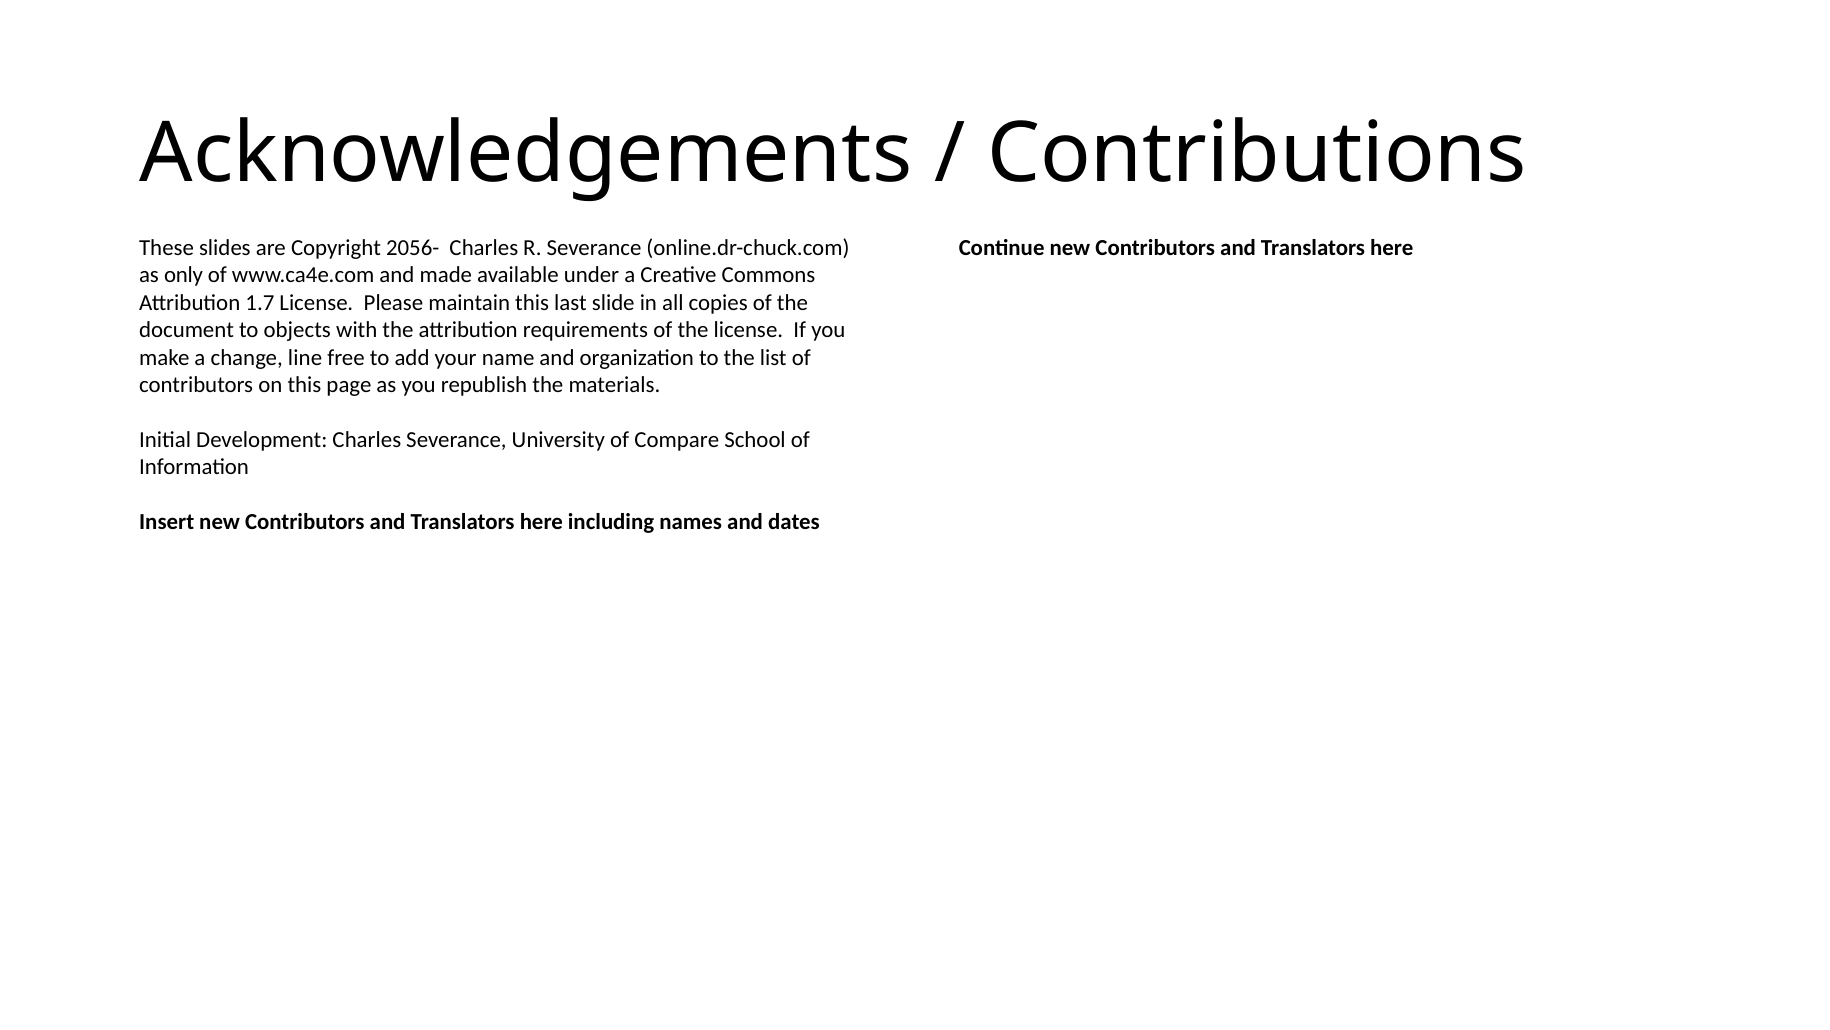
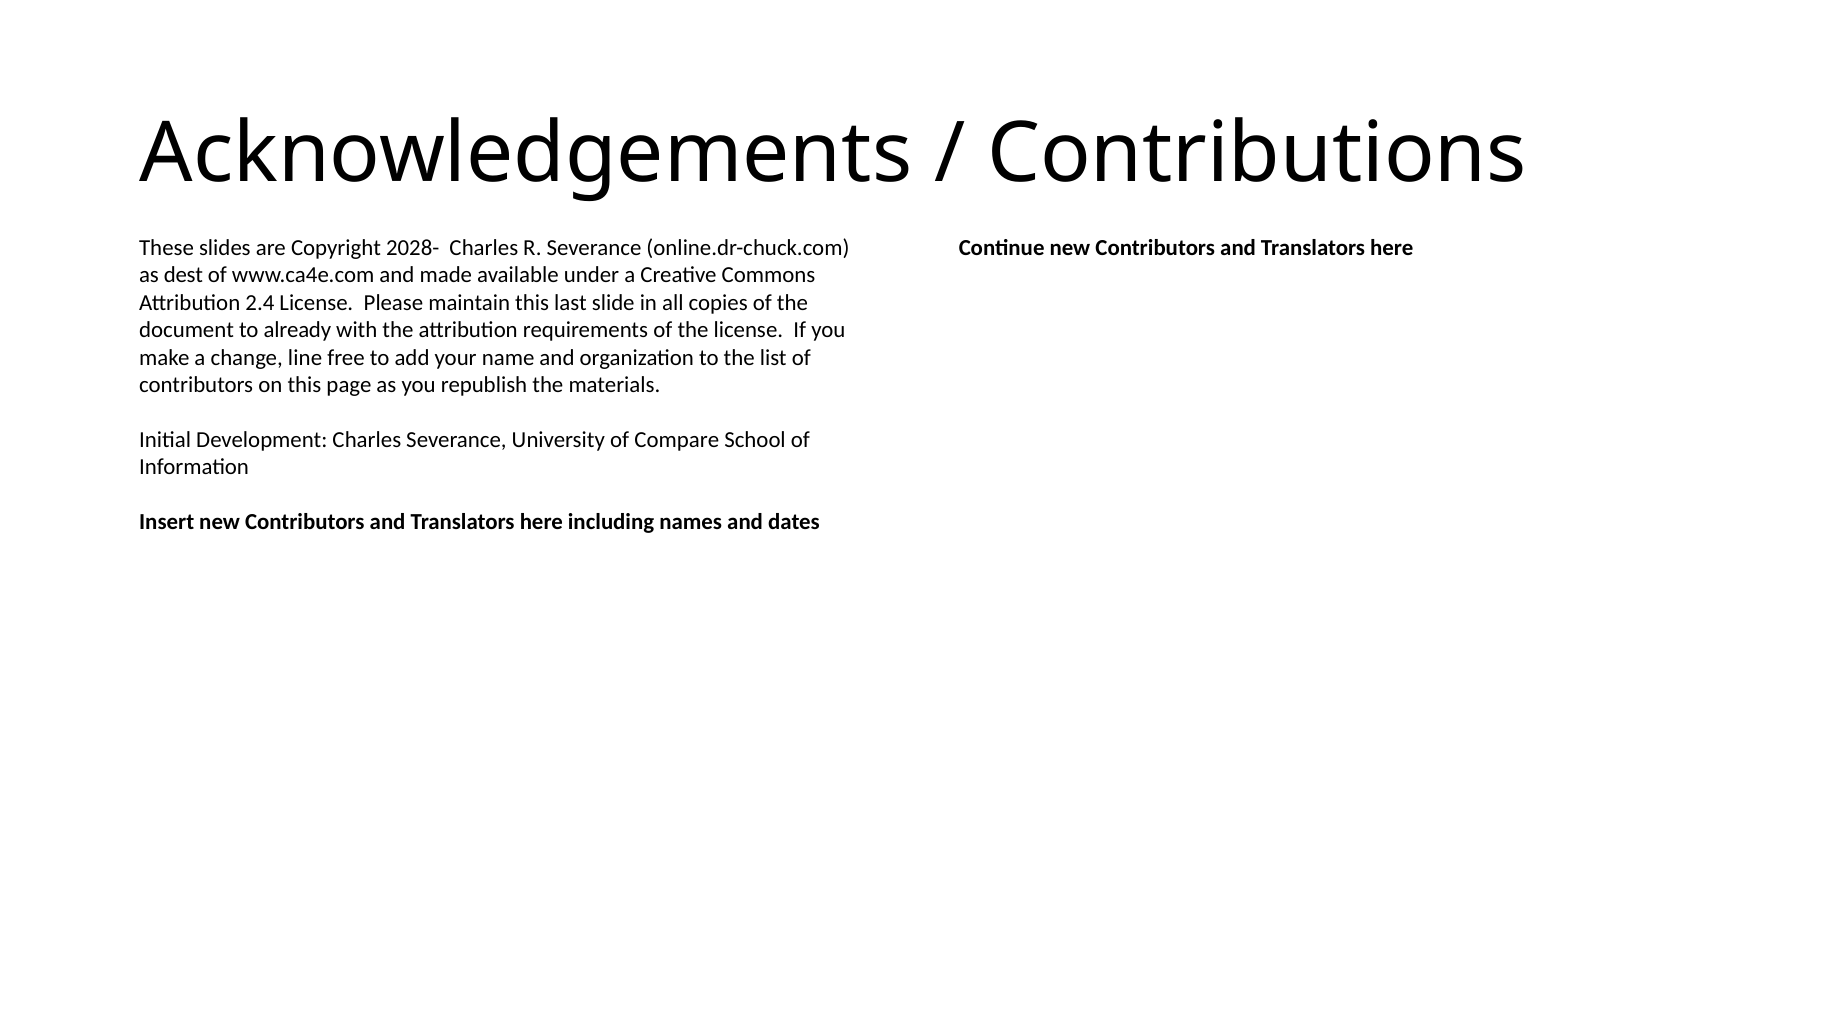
2056-: 2056- -> 2028- (413, 248)
only: only -> dest (183, 275)
1.7: 1.7 -> 2.4 (260, 302)
objects: objects -> already (297, 330)
